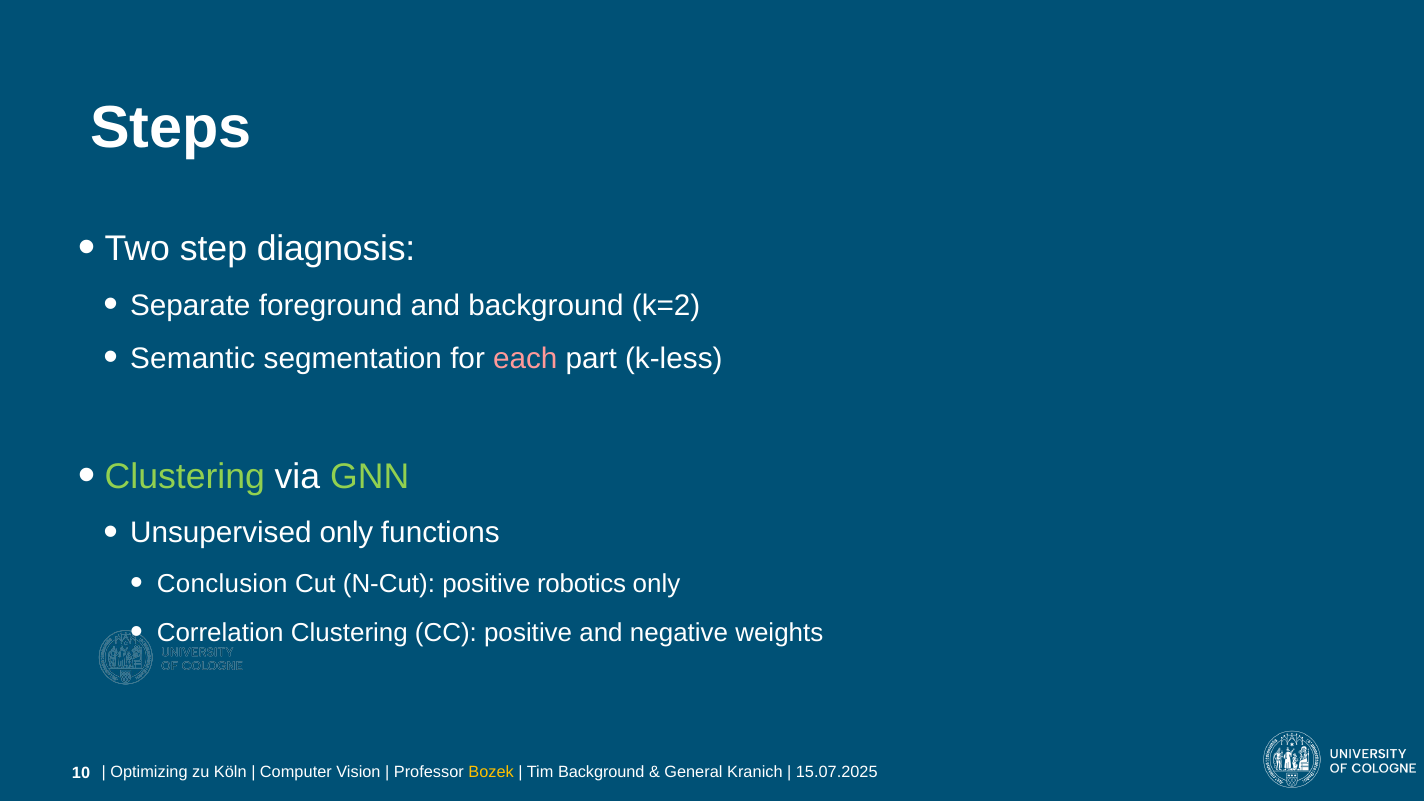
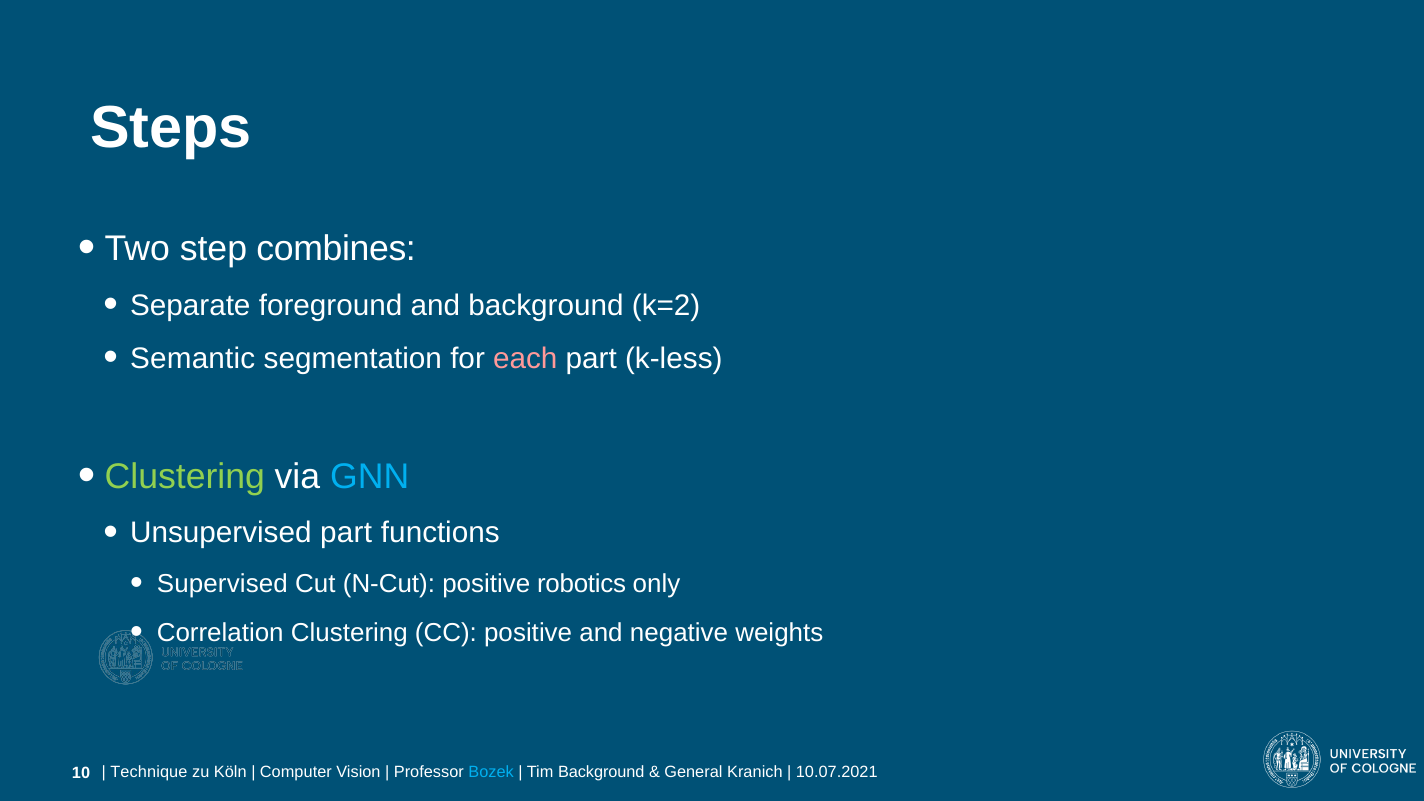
diagnosis: diagnosis -> combines (336, 249)
GNN colour: light green -> light blue (370, 477)
Unsupervised only: only -> part (346, 533)
Conclusion: Conclusion -> Supervised (222, 584)
Optimizing: Optimizing -> Technique (149, 772)
Bozek colour: yellow -> light blue (491, 772)
15.07.2025: 15.07.2025 -> 10.07.2021 (837, 772)
